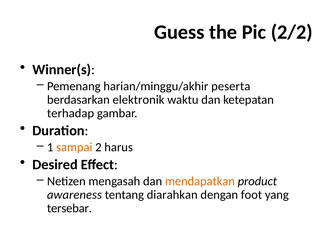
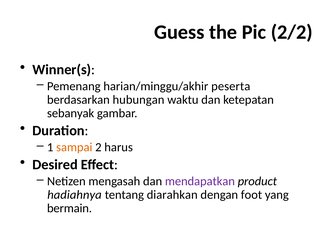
elektronik: elektronik -> hubungan (139, 100)
terhadap: terhadap -> sebanyak (71, 113)
mendapatkan colour: orange -> purple (200, 181)
awareness: awareness -> hadiahnya (74, 195)
tersebar: tersebar -> bermain (69, 208)
